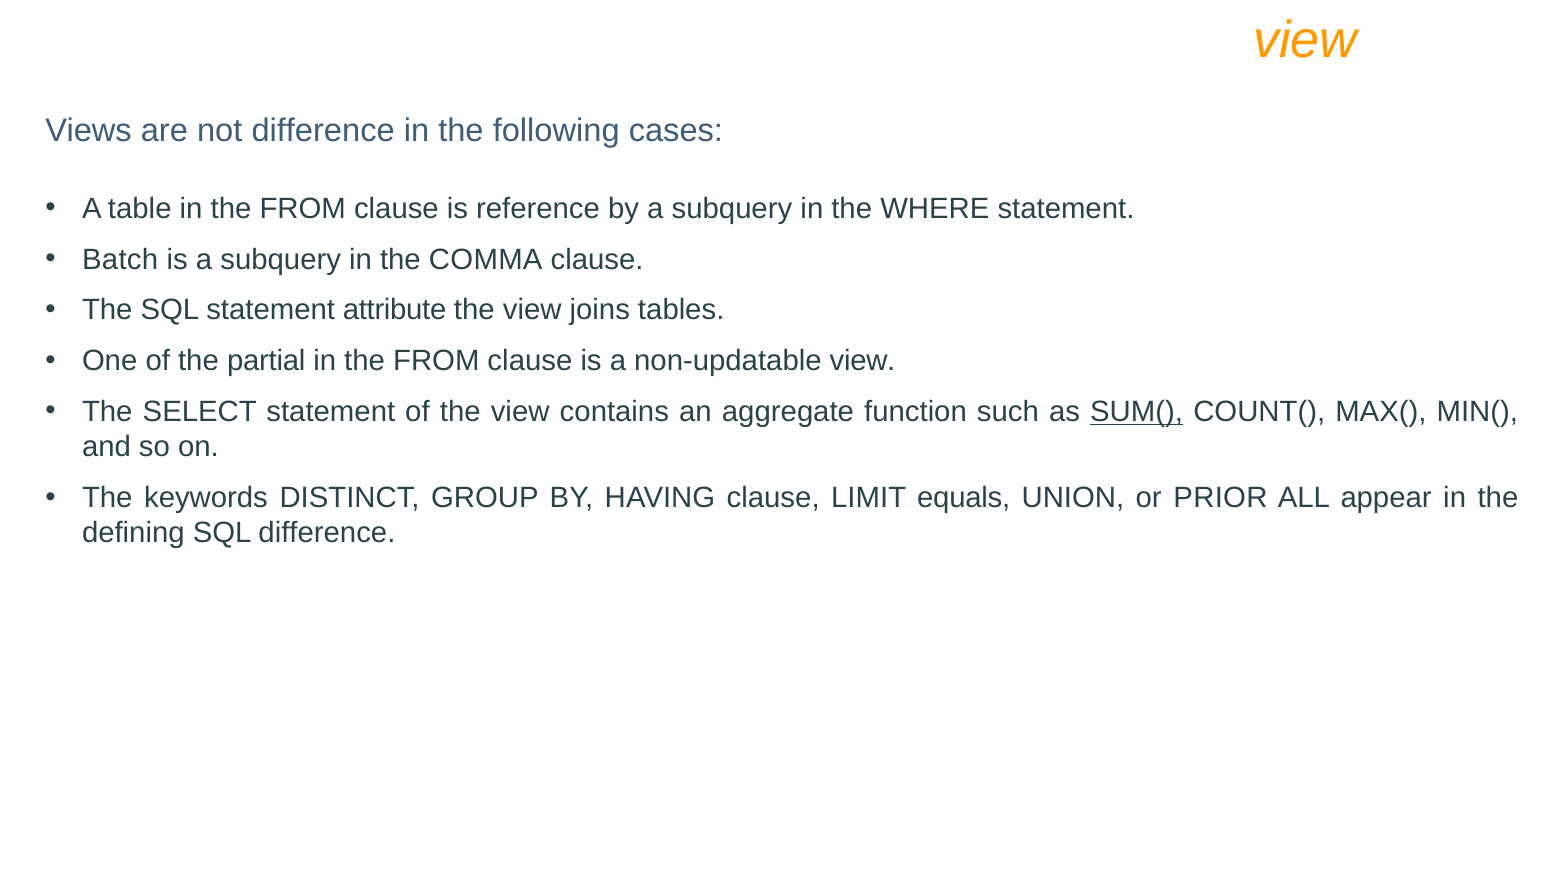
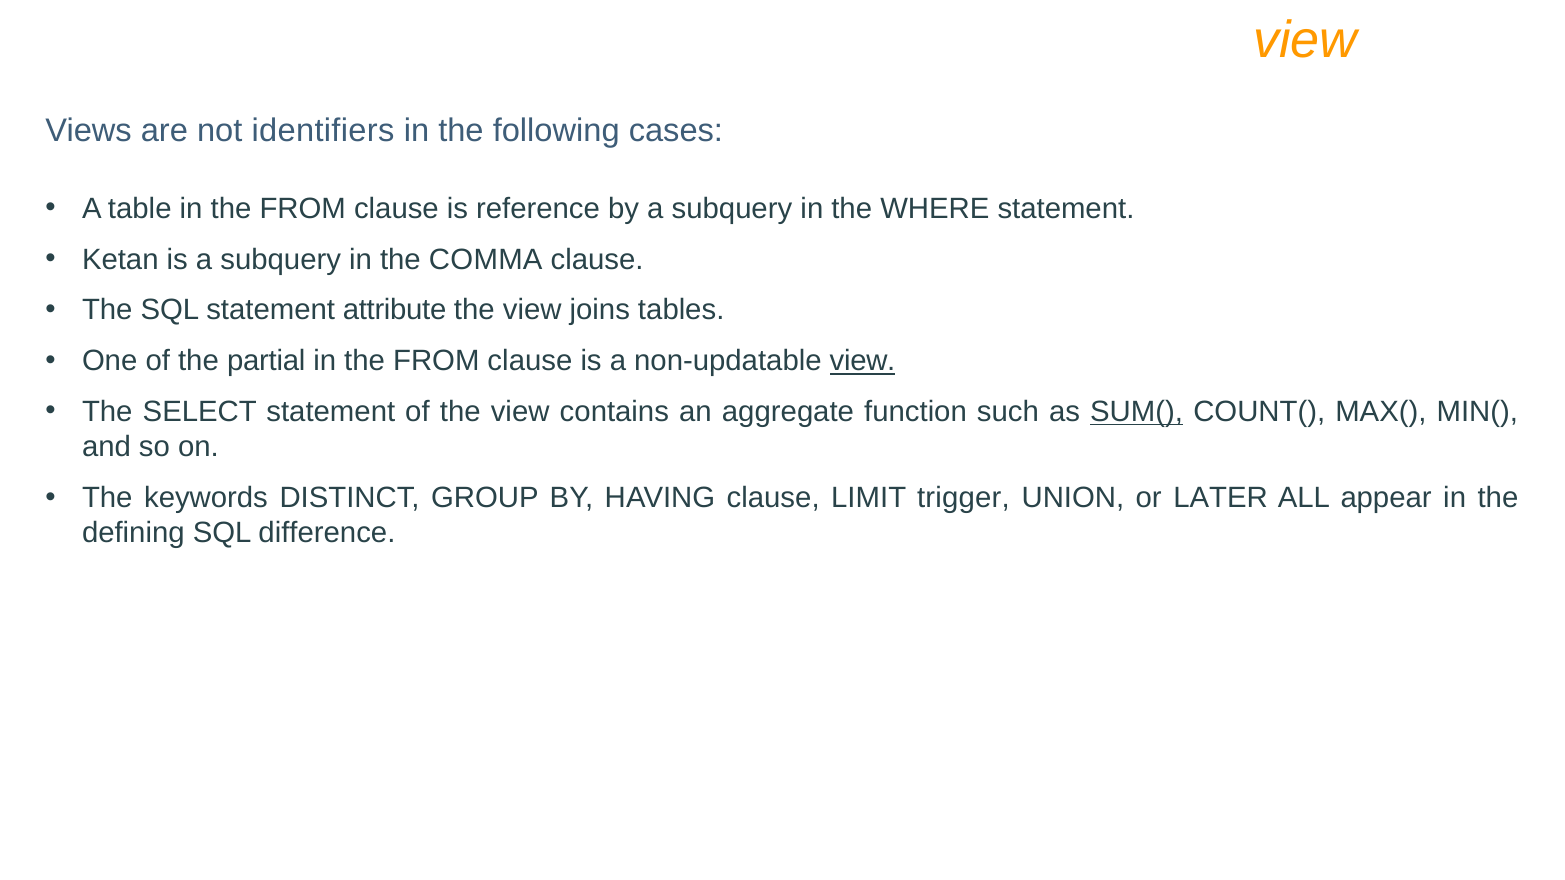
not difference: difference -> identifiers (323, 131)
Batch: Batch -> Ketan (120, 260)
view underline: none -> present (863, 361)
equals: equals -> trigger (963, 498)
PRIOR: PRIOR -> LATER (1221, 498)
